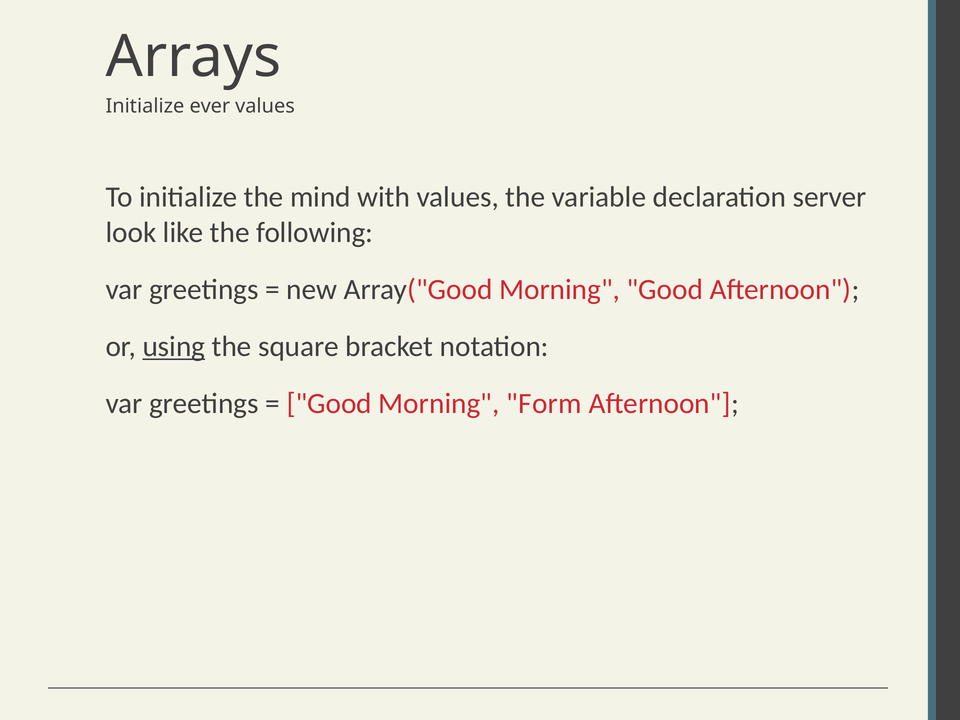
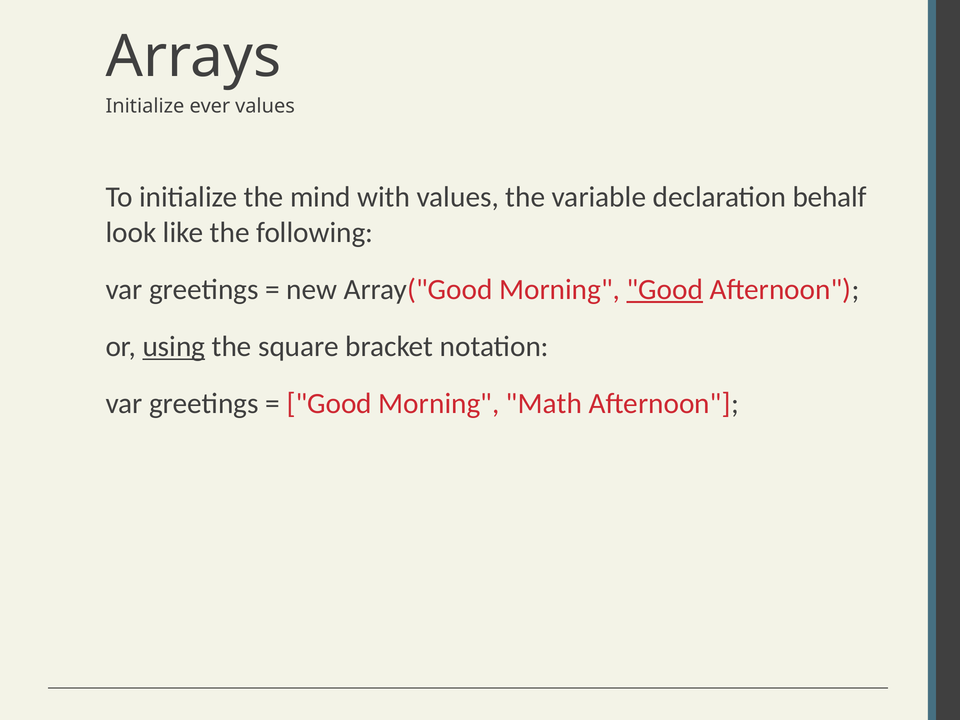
server: server -> behalf (830, 197)
Good underline: none -> present (665, 290)
Form: Form -> Math (544, 404)
